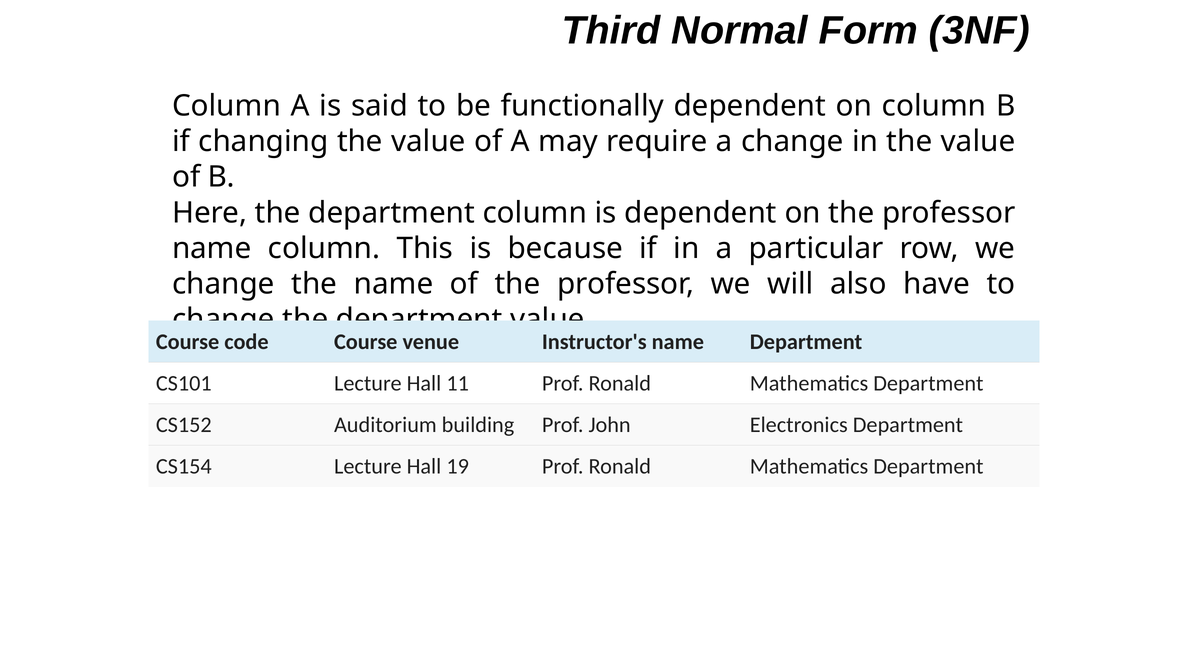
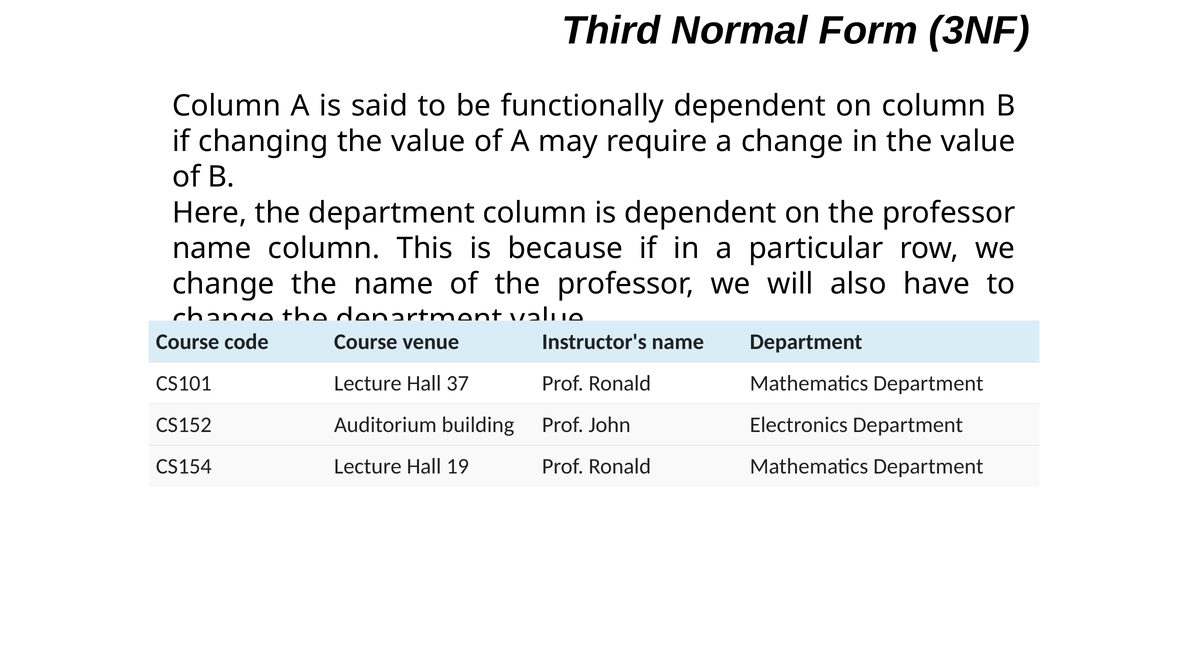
11: 11 -> 37 (458, 384)
